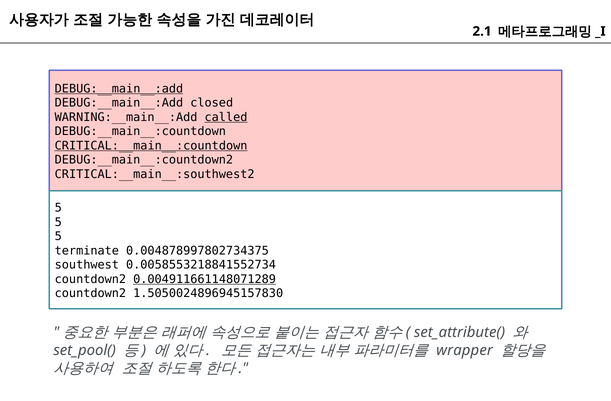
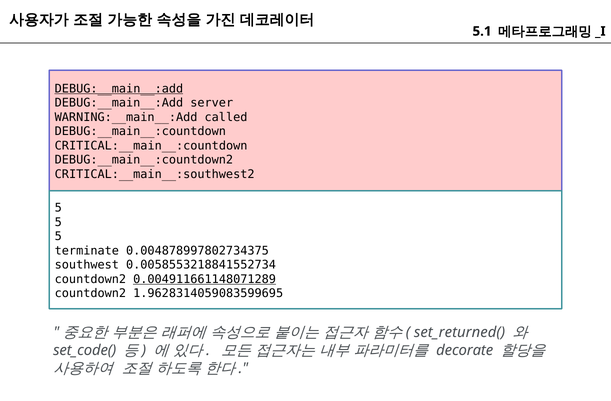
2.1: 2.1 -> 5.1 (482, 31)
closed: closed -> server (212, 103)
called underline: present -> none (226, 117)
CRITICAL:__main__:countdown underline: present -> none (151, 146)
1.5050024896945157830: 1.5050024896945157830 -> 1.9628314059083599695 (208, 294)
set_attribute(: set_attribute( -> set_returned( (460, 333)
set_pool(: set_pool( -> set_code( (85, 351)
wrapper: wrapper -> decorate (465, 351)
